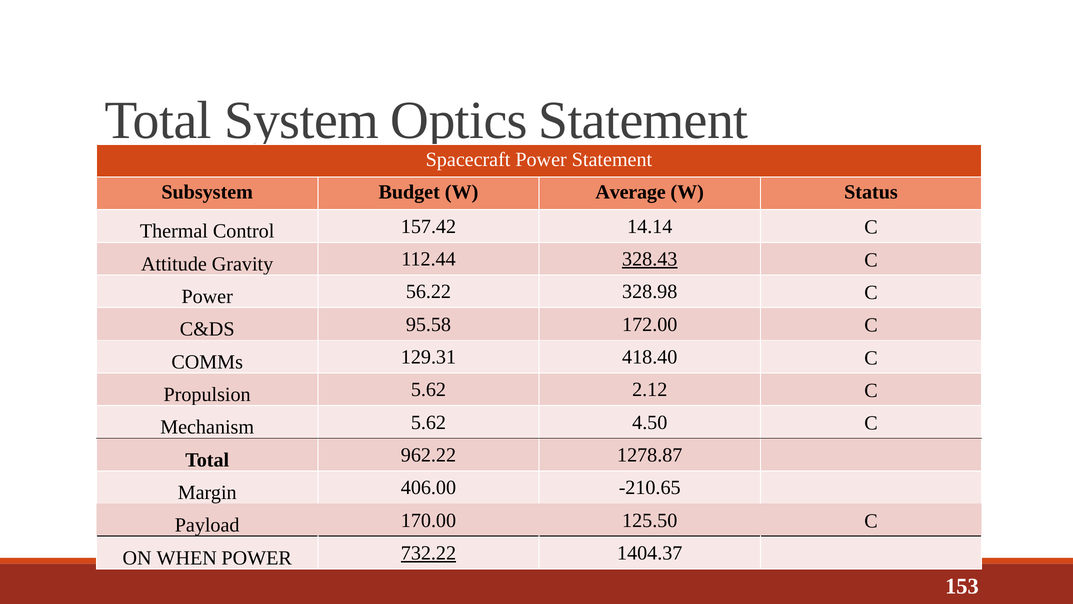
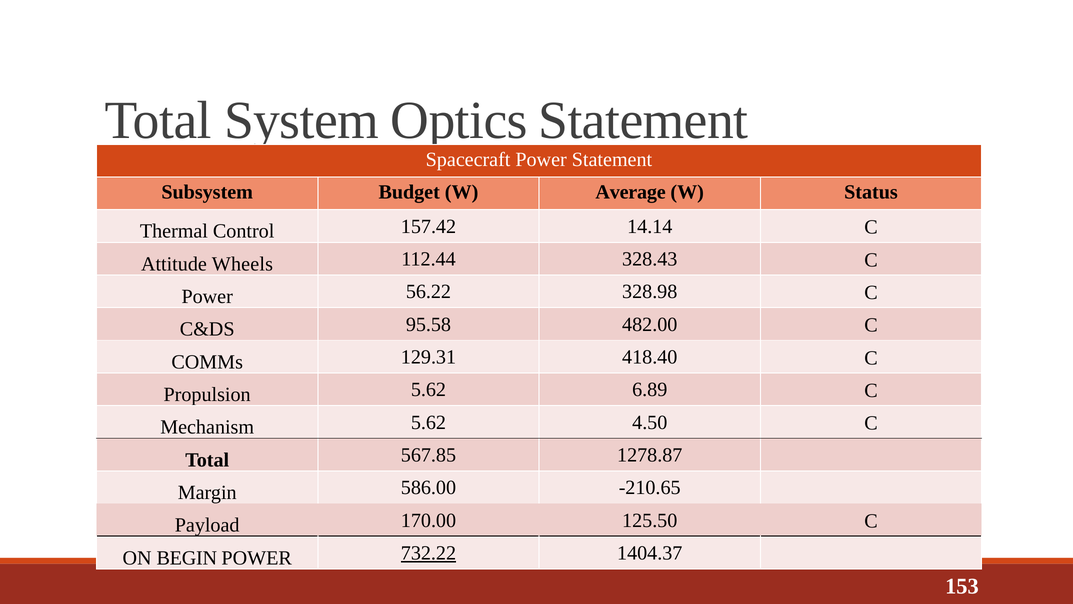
Gravity: Gravity -> Wheels (242, 264)
328.43 underline: present -> none (650, 259)
172.00: 172.00 -> 482.00 (650, 324)
2.12: 2.12 -> 6.89 (650, 389)
962.22: 962.22 -> 567.85 (428, 455)
406.00: 406.00 -> 586.00 (428, 487)
WHEN: WHEN -> BEGIN (187, 558)
